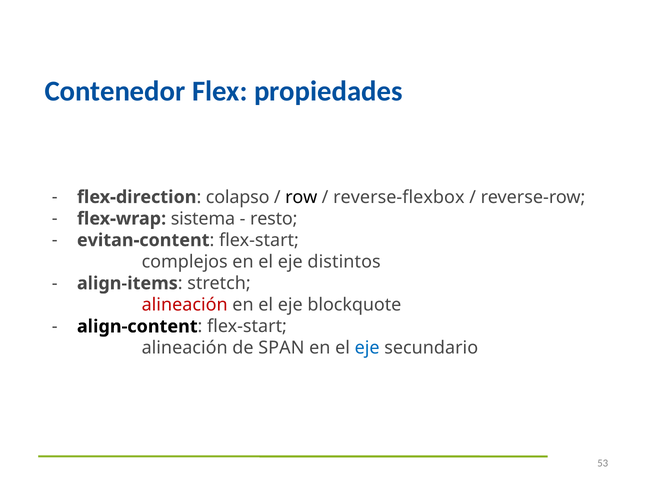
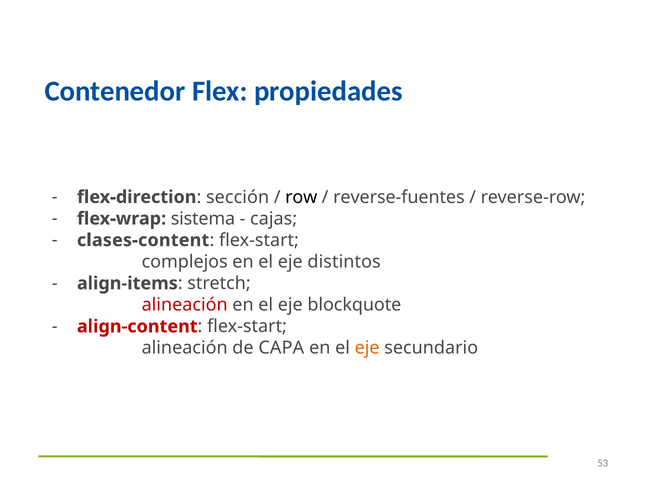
colapso: colapso -> sección (238, 197)
reverse-flexbox: reverse-flexbox -> reverse-fuentes (399, 197)
resto: resto -> cajas (274, 219)
evitan-content: evitan-content -> clases-content (143, 240)
align-content colour: black -> red (137, 327)
SPAN: SPAN -> CAPA (281, 348)
eje colour: blue -> orange (367, 348)
